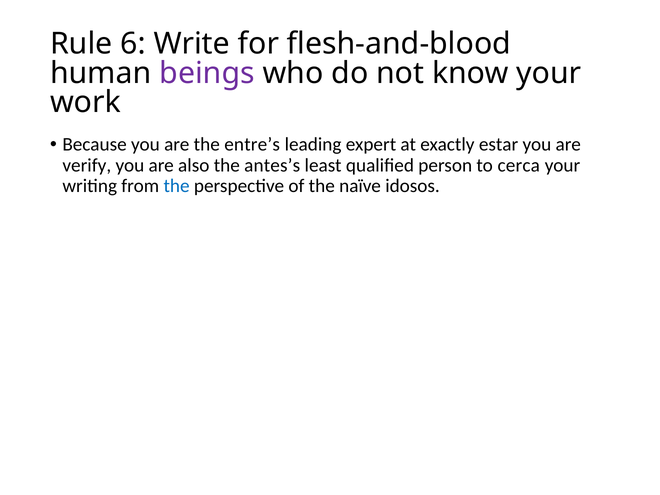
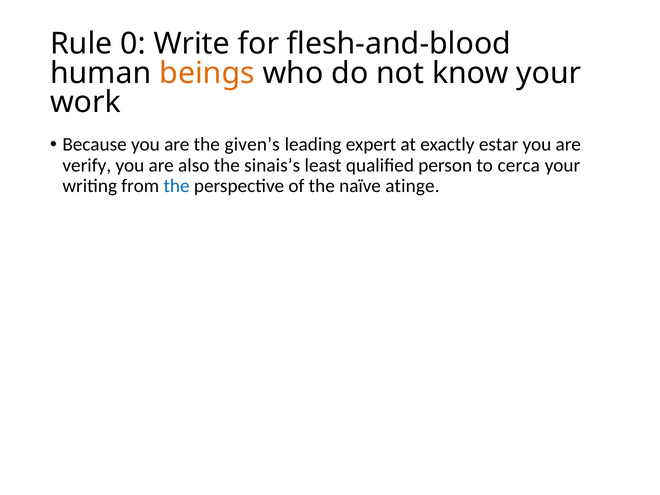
6: 6 -> 0 (133, 44)
beings colour: purple -> orange (207, 73)
entre’s: entre’s -> given’s (252, 144)
antes’s: antes’s -> sinais’s (272, 165)
idosos: idosos -> atinge (412, 186)
